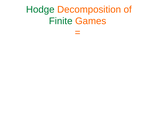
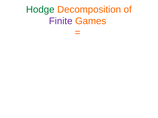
Finite colour: green -> purple (61, 21)
